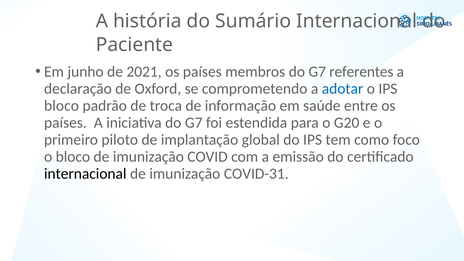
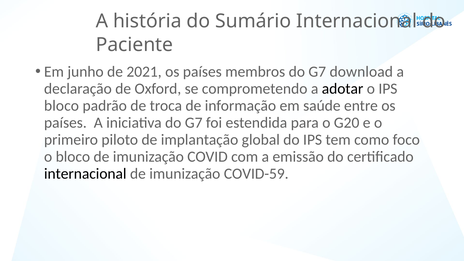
referentes: referentes -> download (361, 72)
adotar colour: blue -> black (343, 89)
COVID-31: COVID-31 -> COVID-59 (256, 174)
